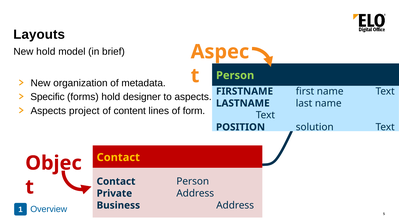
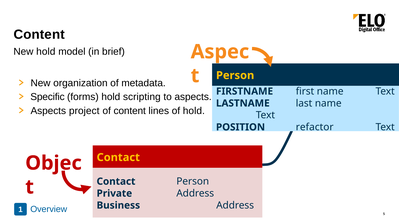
Layouts: Layouts -> Content (39, 35)
Person colour: light green -> yellow (235, 76)
designer: designer -> scripting (142, 97)
of form: form -> hold (194, 111)
solution: solution -> refactor (315, 127)
